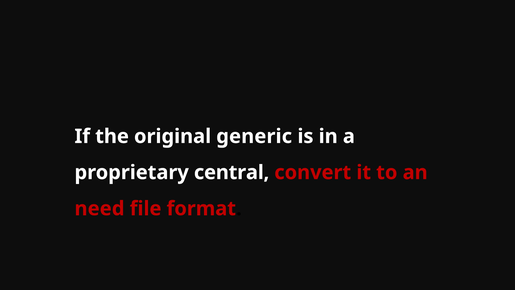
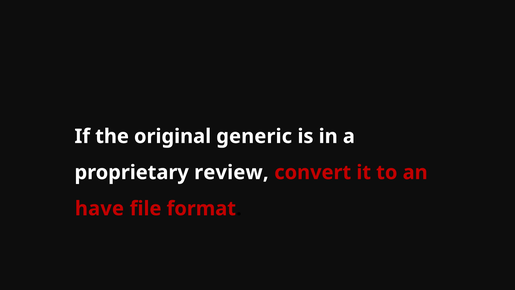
central: central -> review (231, 172)
need: need -> have (99, 208)
